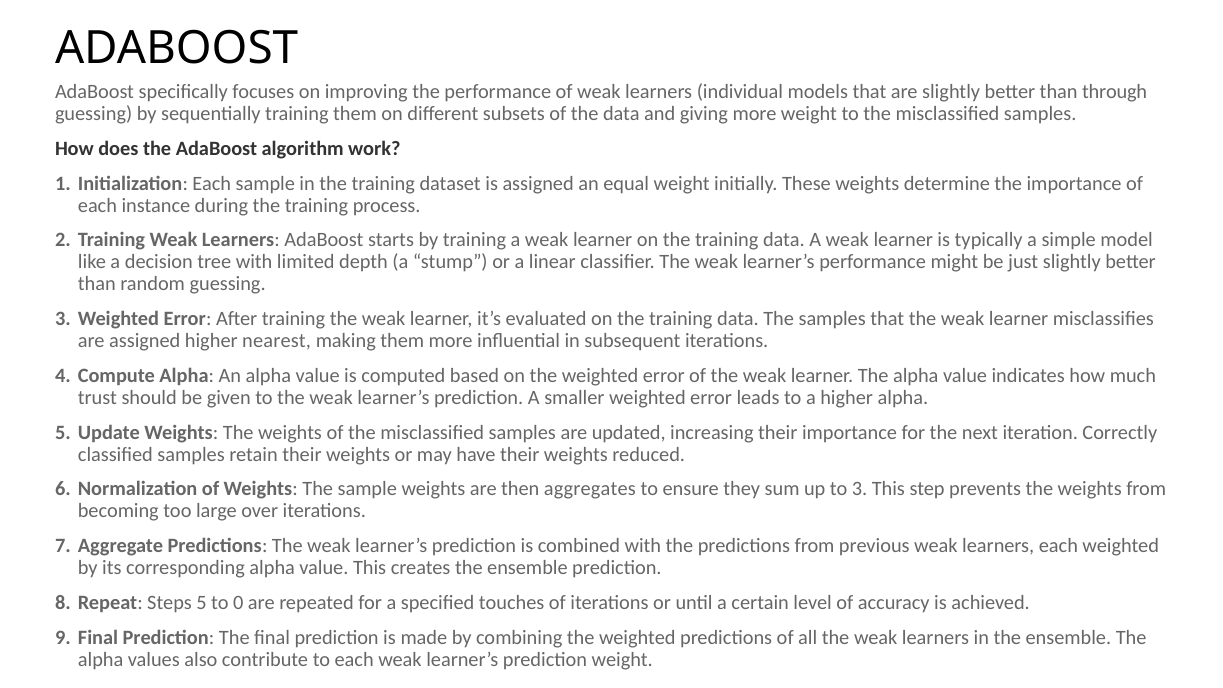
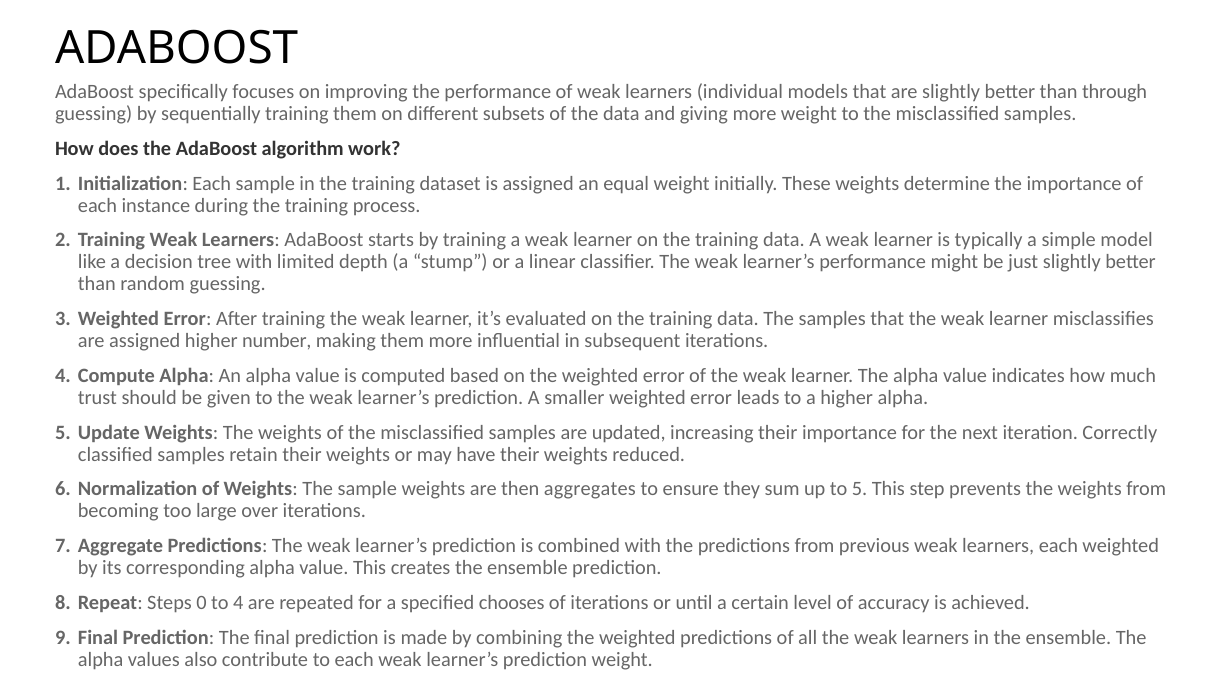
nearest: nearest -> number (277, 341)
to 3: 3 -> 5 (860, 489)
Steps 5: 5 -> 0 (202, 602)
to 0: 0 -> 4 (238, 602)
touches: touches -> chooses (512, 602)
